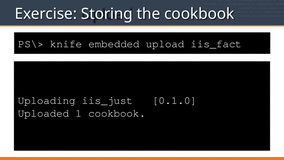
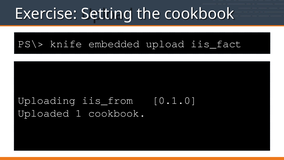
Storing: Storing -> Setting (107, 14)
iis_just: iis_just -> iis_from (107, 100)
